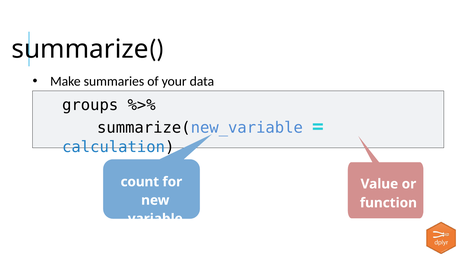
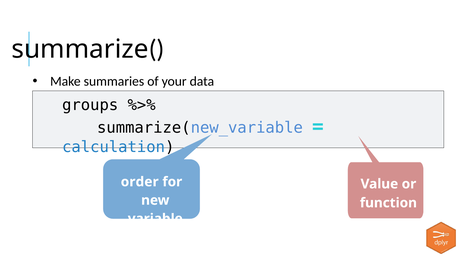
count: count -> order (140, 182)
